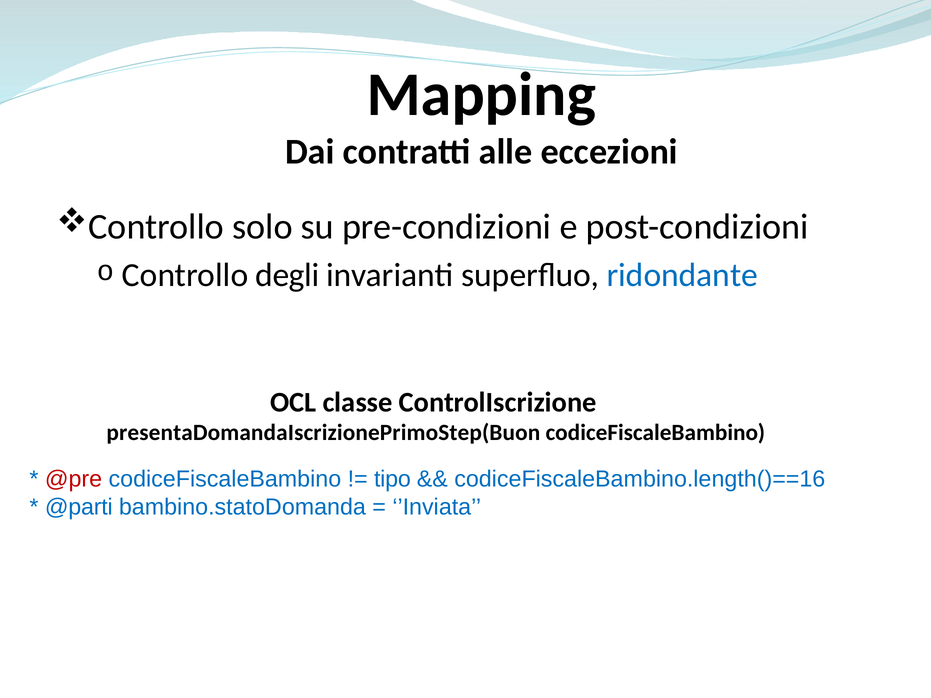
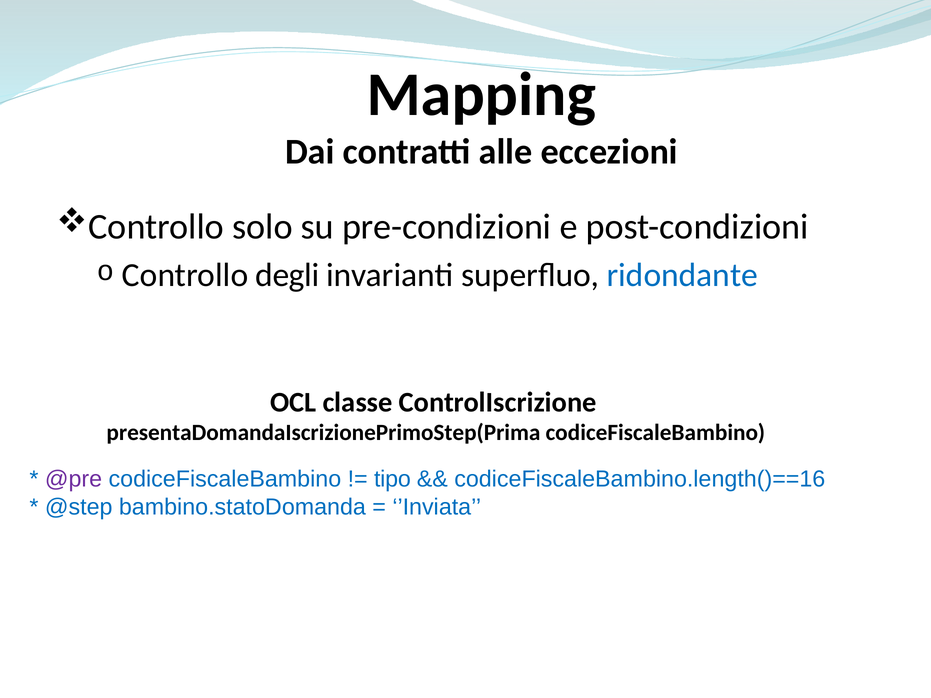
presentaDomandaIscrizionePrimoStep(Buon: presentaDomandaIscrizionePrimoStep(Buon -> presentaDomandaIscrizionePrimoStep(Prima (323, 433)
@pre colour: red -> purple (74, 479)
@parti: @parti -> @step (79, 507)
